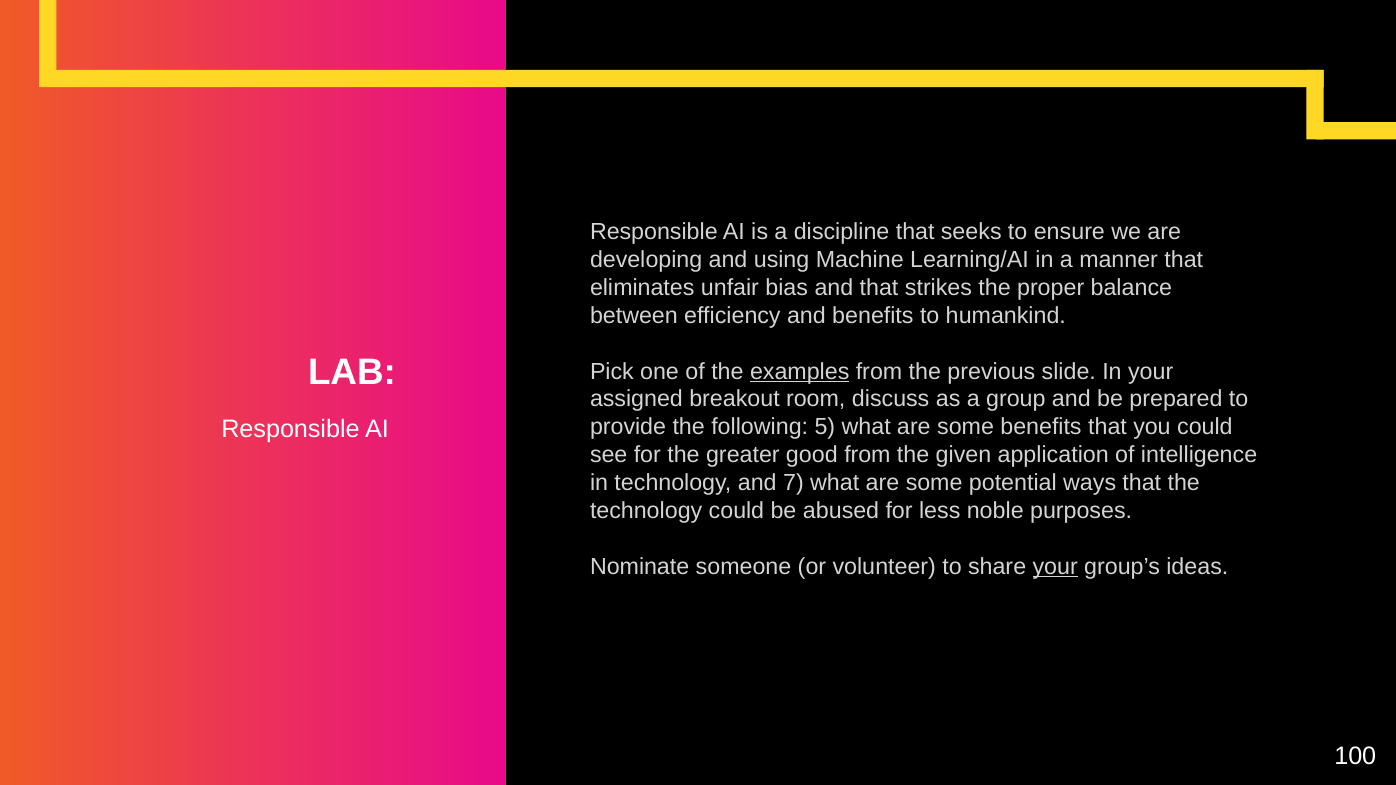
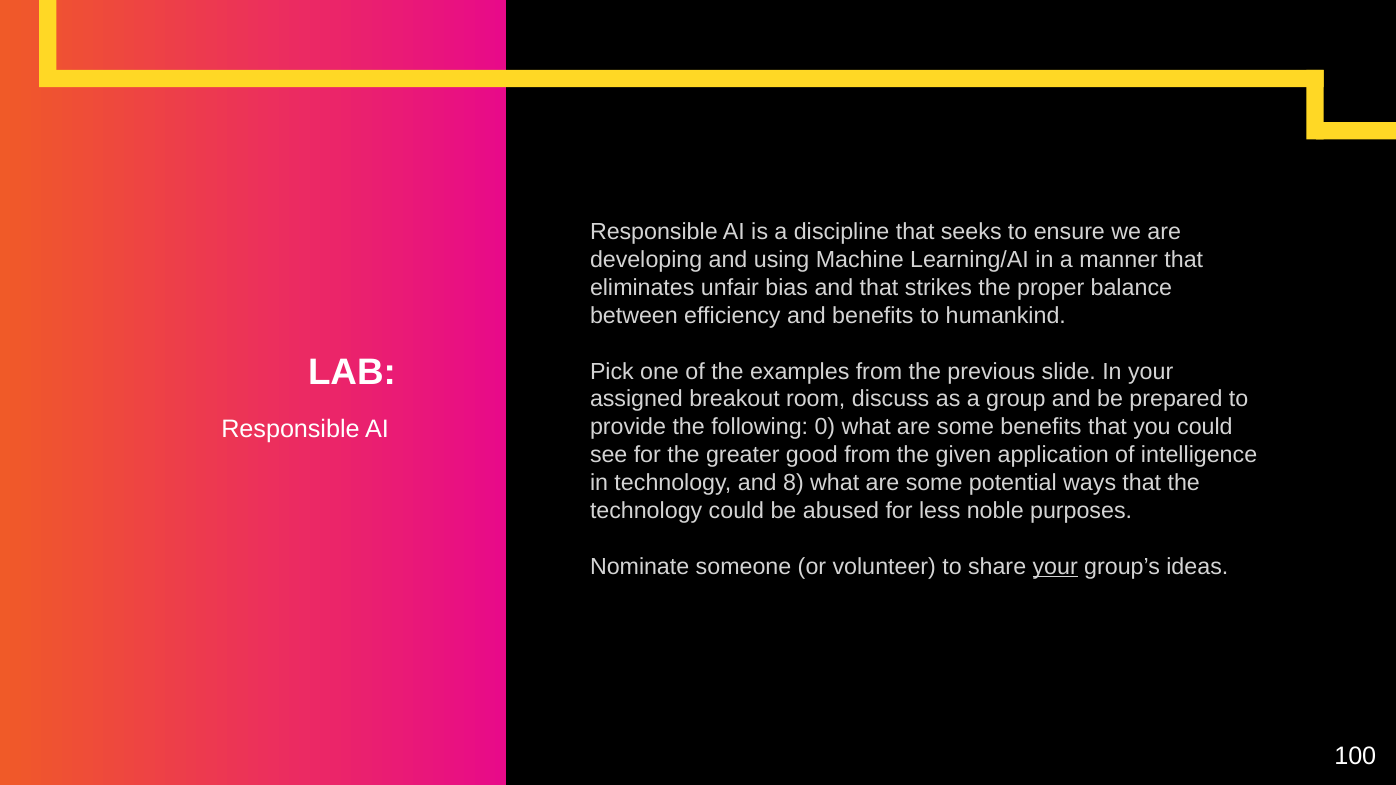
examples underline: present -> none (800, 372)
5: 5 -> 0 (825, 427)
7: 7 -> 8 (793, 483)
